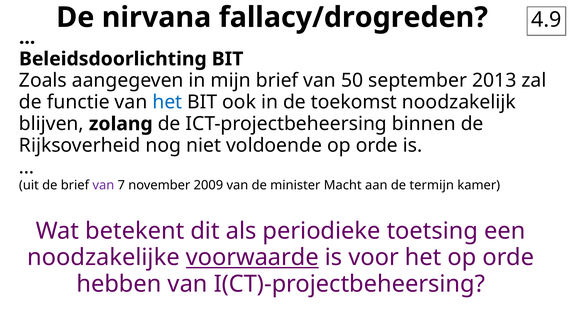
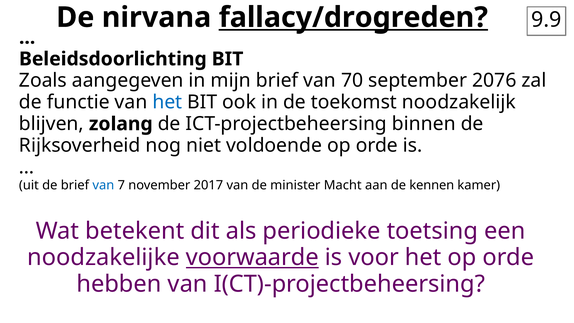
fallacy/drogreden underline: none -> present (353, 17)
4.9: 4.9 -> 9.9 (546, 20)
50: 50 -> 70 (352, 81)
2013: 2013 -> 2076 (494, 81)
van colour: purple -> blue (103, 185)
2009: 2009 -> 2017 (208, 185)
termijn: termijn -> kennen (432, 185)
